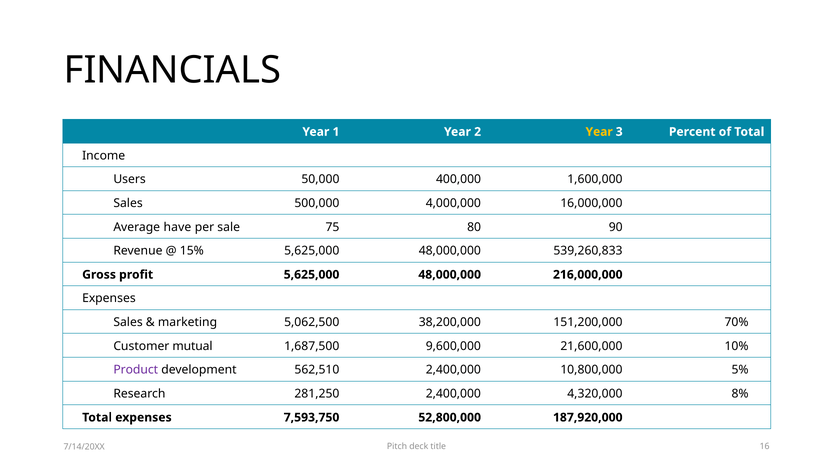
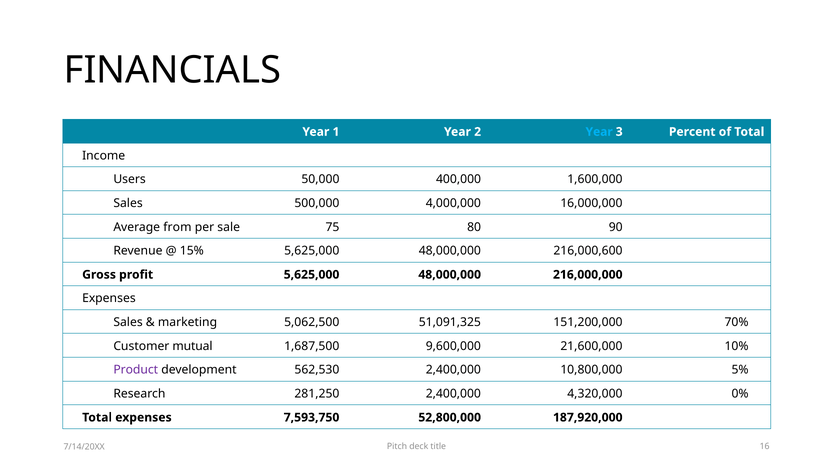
Year colour: yellow -> light blue (599, 132)
have: have -> from (177, 227)
539,260,833: 539,260,833 -> 216,000,600 (588, 251)
38,200,000: 38,200,000 -> 51,091,325 (450, 323)
562,510: 562,510 -> 562,530 (317, 370)
8%: 8% -> 0% (740, 394)
